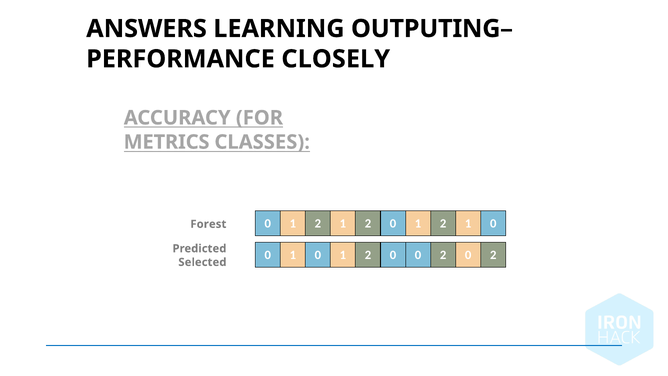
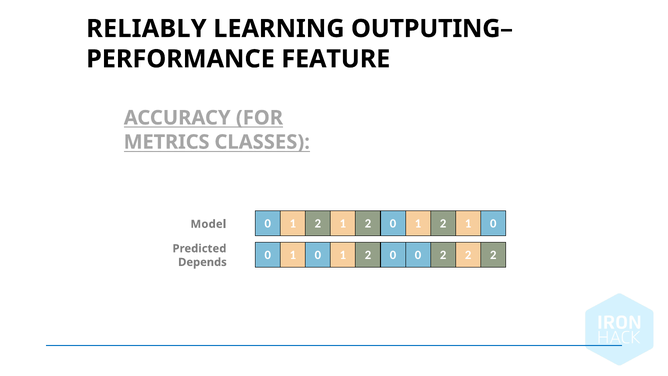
ANSWERS: ANSWERS -> RELIABLY (146, 29)
CLOSELY: CLOSELY -> FEATURE (336, 59)
Forest: Forest -> Model (208, 224)
0 2 0: 0 -> 2 (468, 255)
Selected: Selected -> Depends (202, 262)
